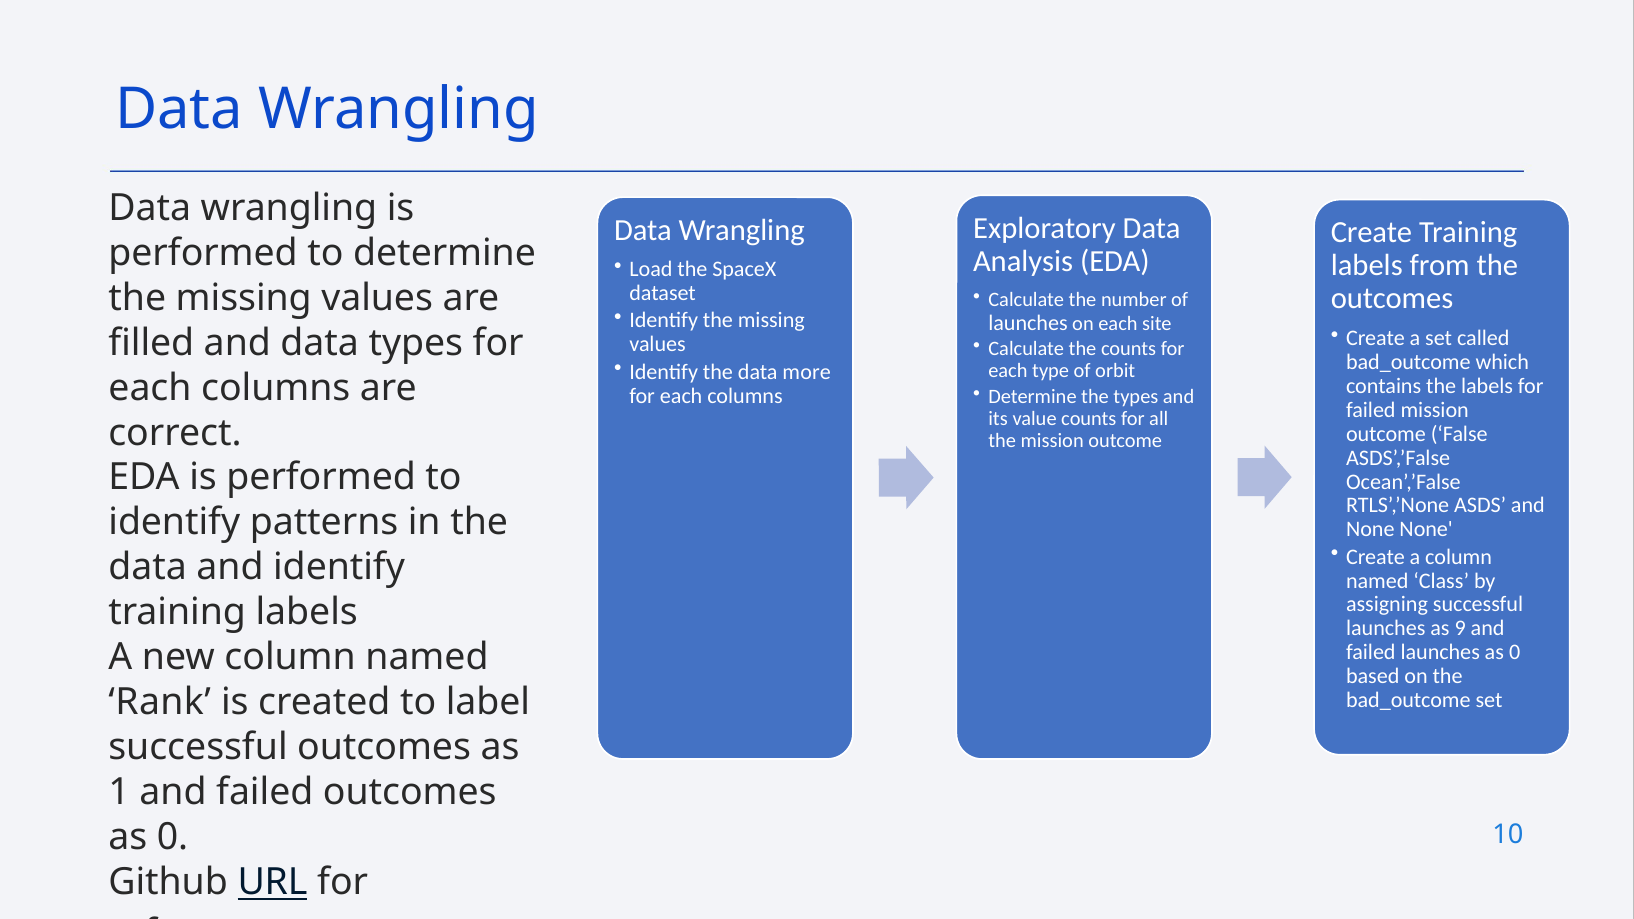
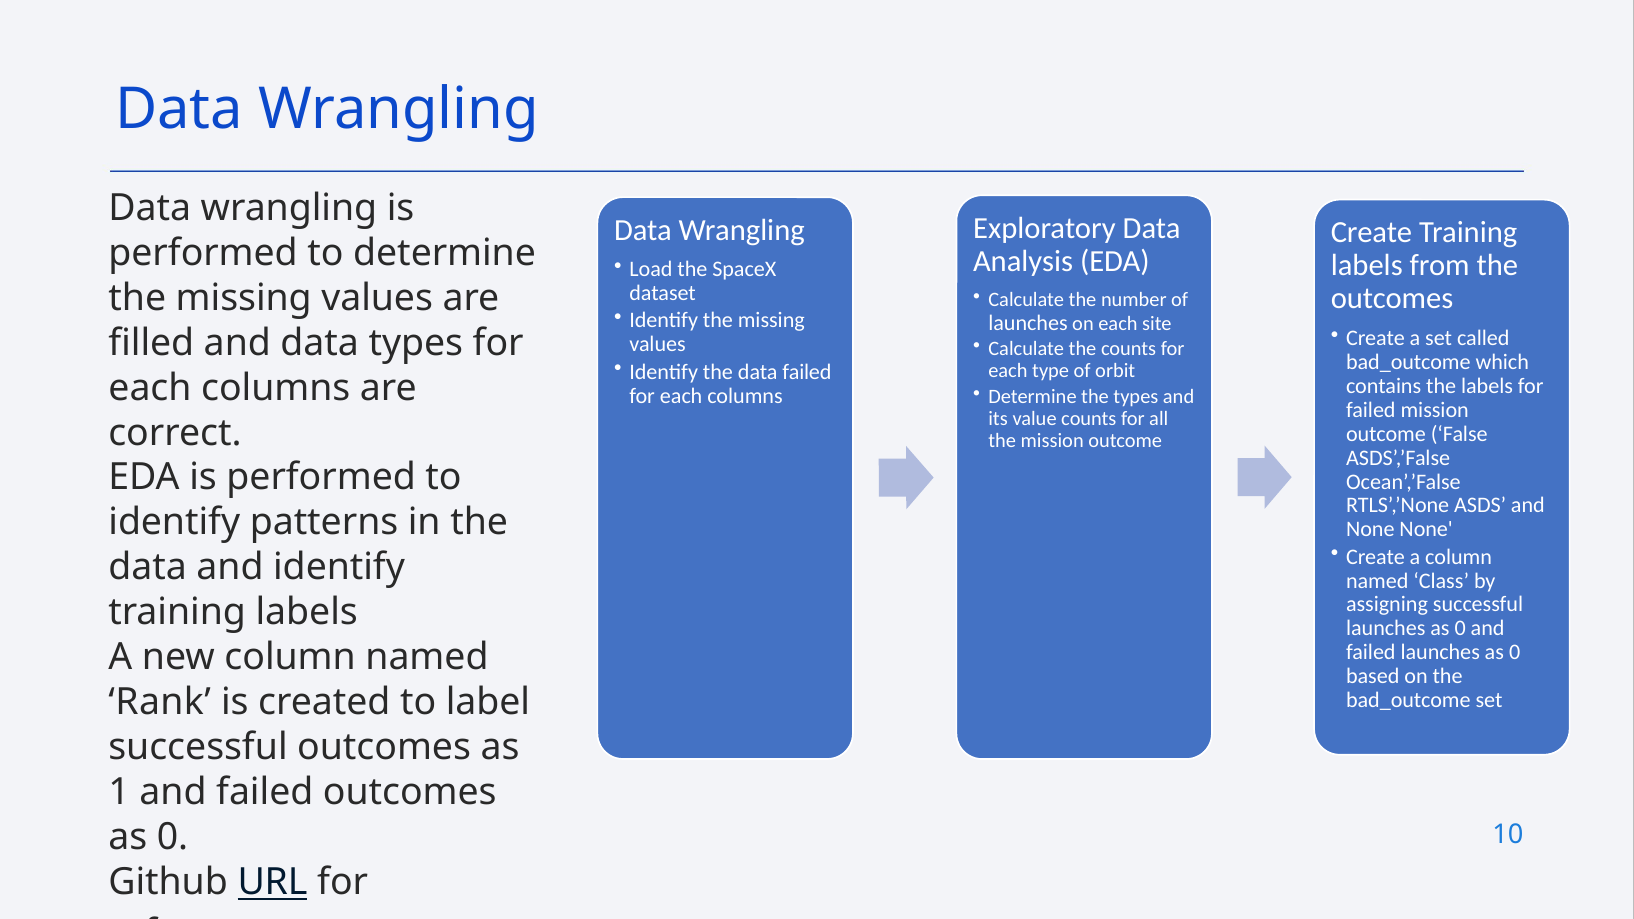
data more: more -> failed (807, 372)
9: 9 -> 0 (1460, 629)
